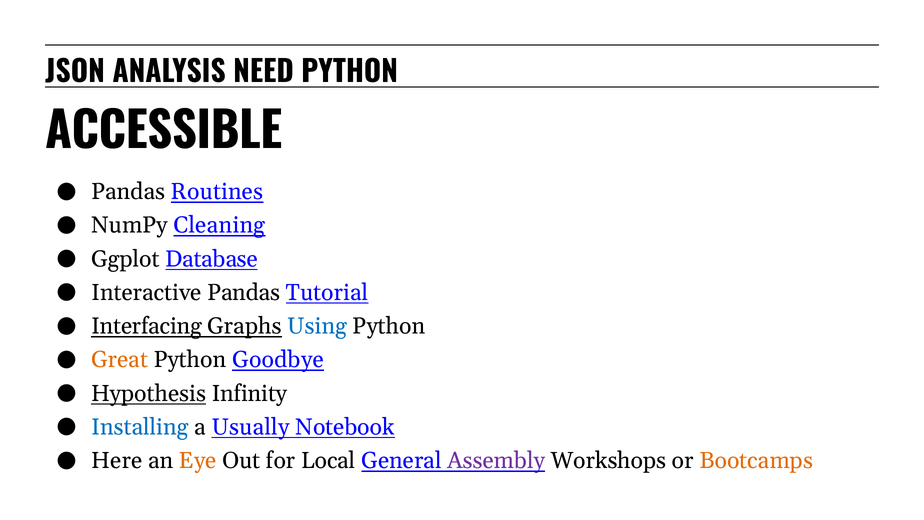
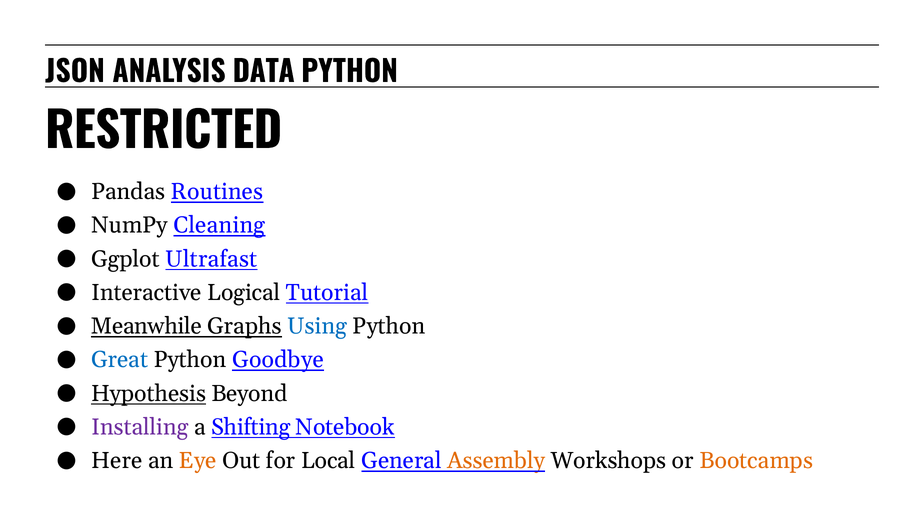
NEED: NEED -> DATA (264, 72)
ACCESSIBLE: ACCESSIBLE -> RESTRICTED (164, 132)
Database: Database -> Ultrafast (211, 259)
Interactive Pandas: Pandas -> Logical (244, 292)
Interfacing: Interfacing -> Meanwhile (146, 326)
Great colour: orange -> blue (120, 360)
Infinity: Infinity -> Beyond (249, 393)
Installing colour: blue -> purple (140, 427)
Usually: Usually -> Shifting (251, 427)
Assembly colour: purple -> orange (496, 460)
